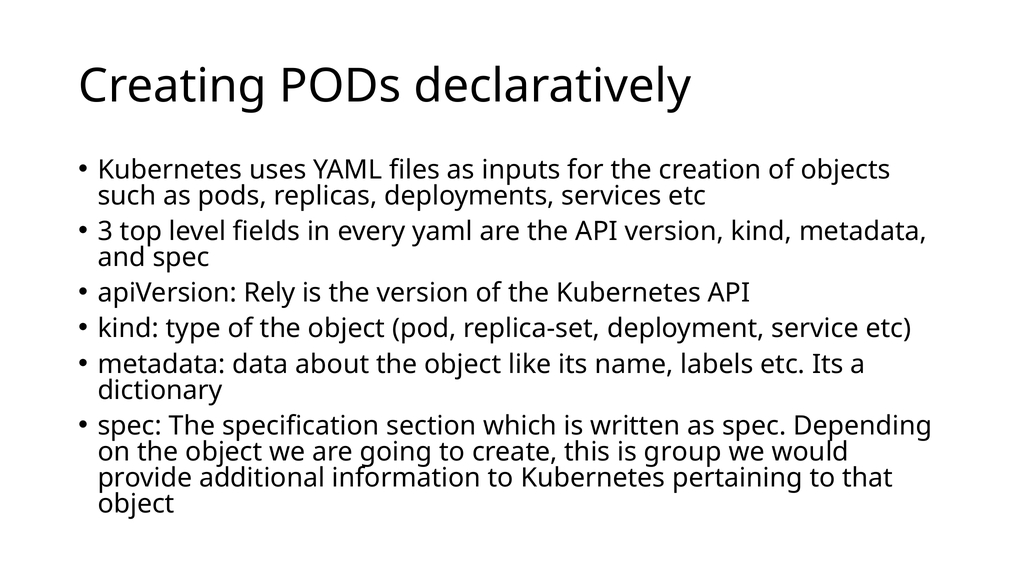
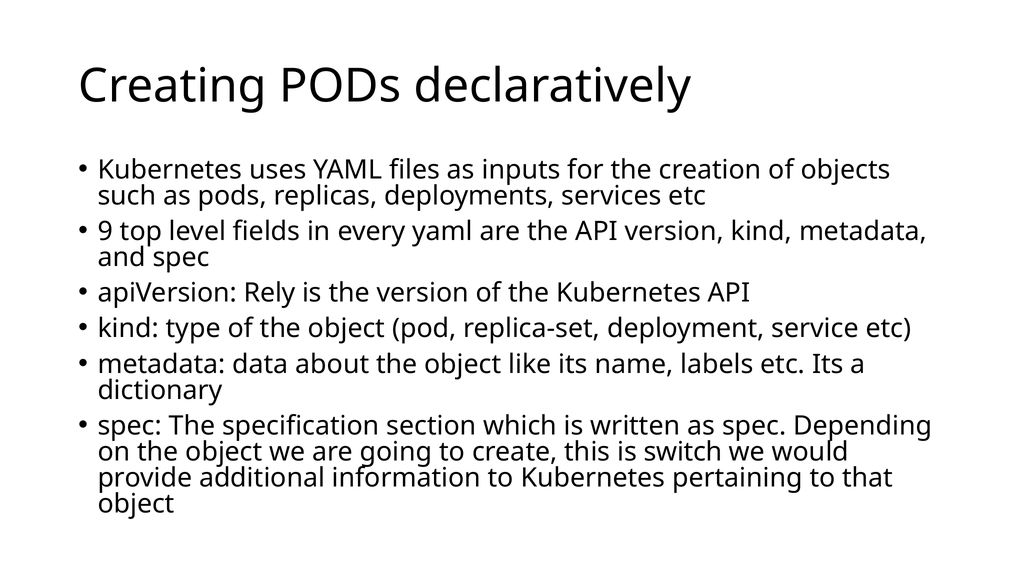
3: 3 -> 9 (105, 231)
group: group -> switch (683, 452)
